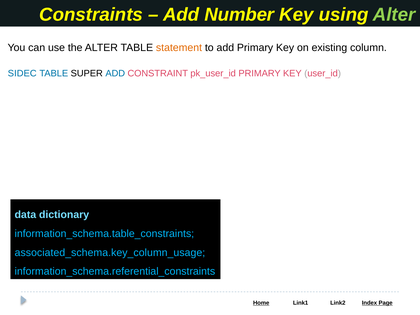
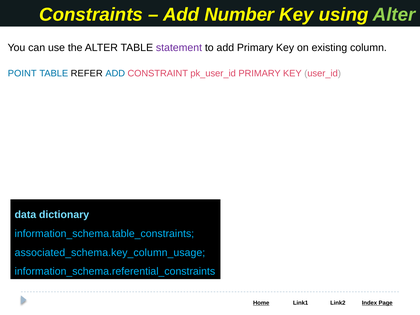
statement colour: orange -> purple (179, 48)
SIDEC: SIDEC -> POINT (22, 73)
SUPER: SUPER -> REFER (87, 73)
